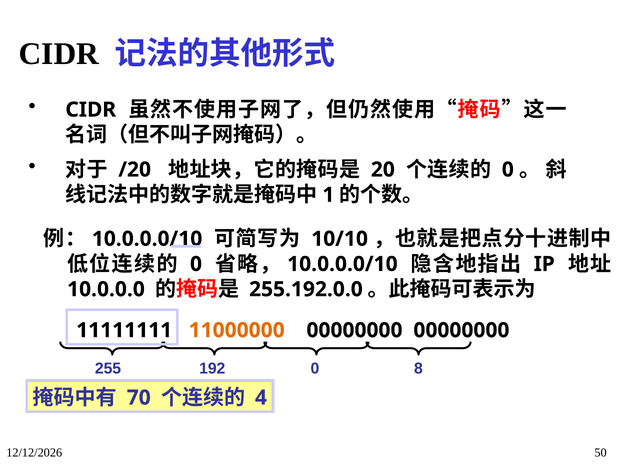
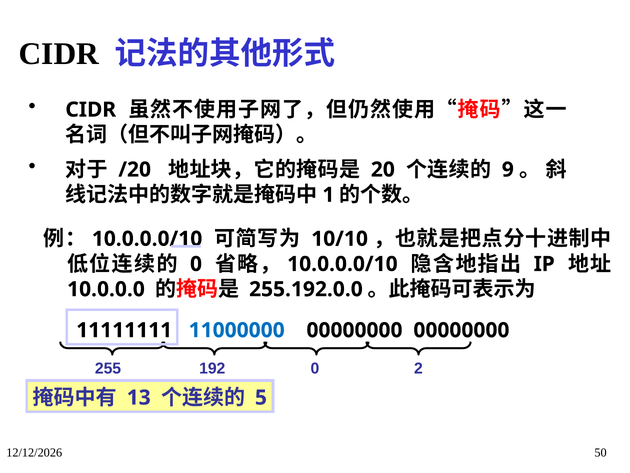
0: 0 -> 9 (508, 169)
11000000 colour: orange -> blue (237, 330)
8: 8 -> 2 (418, 368)
70: 70 -> 13 (139, 397)
4: 4 -> 5 (261, 397)
